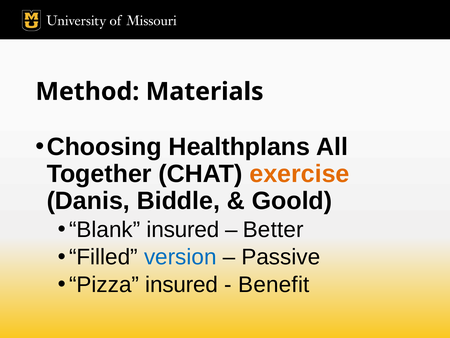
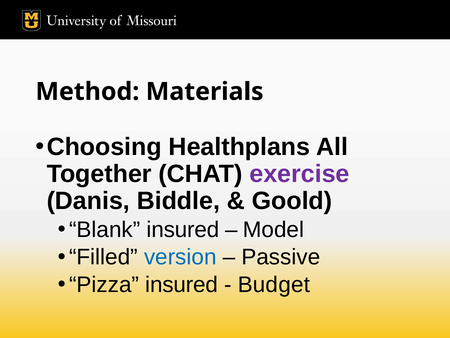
exercise colour: orange -> purple (299, 174)
Better: Better -> Model (273, 229)
Benefit: Benefit -> Budget (274, 284)
